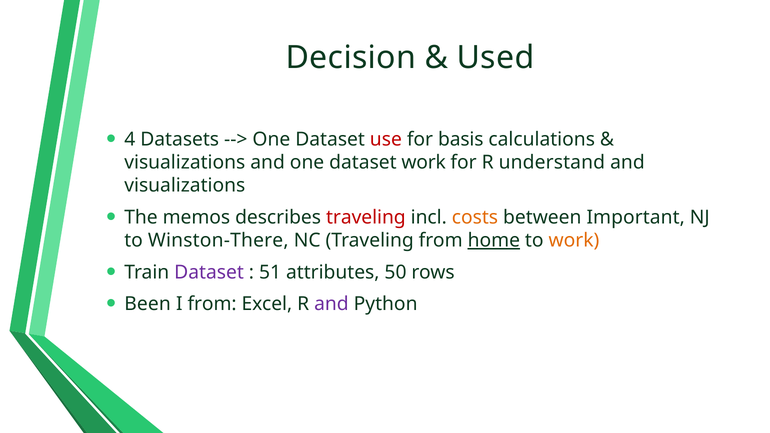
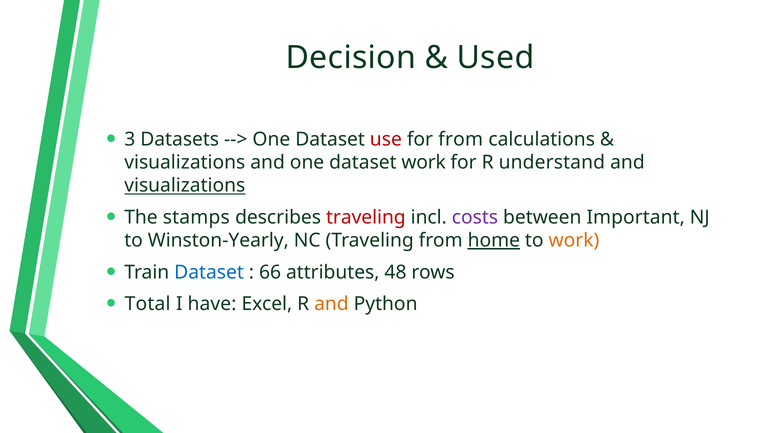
4: 4 -> 3 (130, 139)
for basis: basis -> from (461, 139)
visualizations underline: none -> present (185, 186)
memos: memos -> stamps (196, 217)
costs colour: orange -> purple (475, 217)
Winston-There: Winston-There -> Winston-Yearly (218, 241)
Dataset colour: purple -> blue (209, 272)
51: 51 -> 66 (270, 272)
50: 50 -> 48 (396, 272)
Been: Been -> Total (148, 304)
I from: from -> have (212, 304)
and colour: purple -> orange (331, 304)
